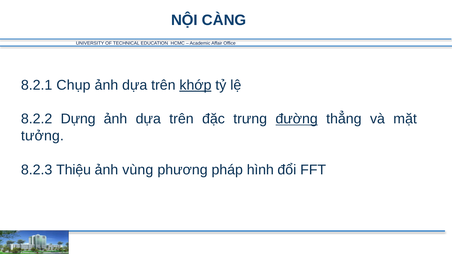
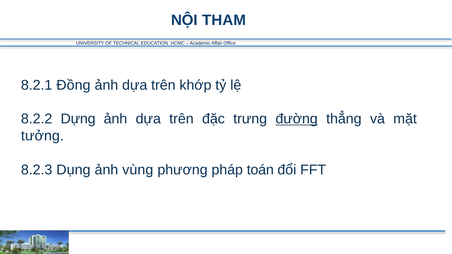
CÀNG: CÀNG -> THAM (224, 20)
Chụp: Chụp -> Đồng (73, 85)
khớp underline: present -> none (195, 85)
Thiệu: Thiệu -> Dụng (73, 170)
hình: hình -> toán (260, 170)
